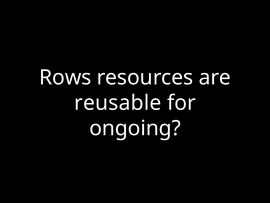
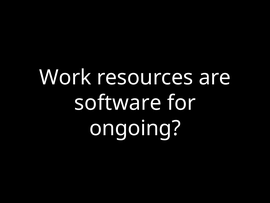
Rows: Rows -> Work (65, 77)
reusable: reusable -> software (118, 103)
